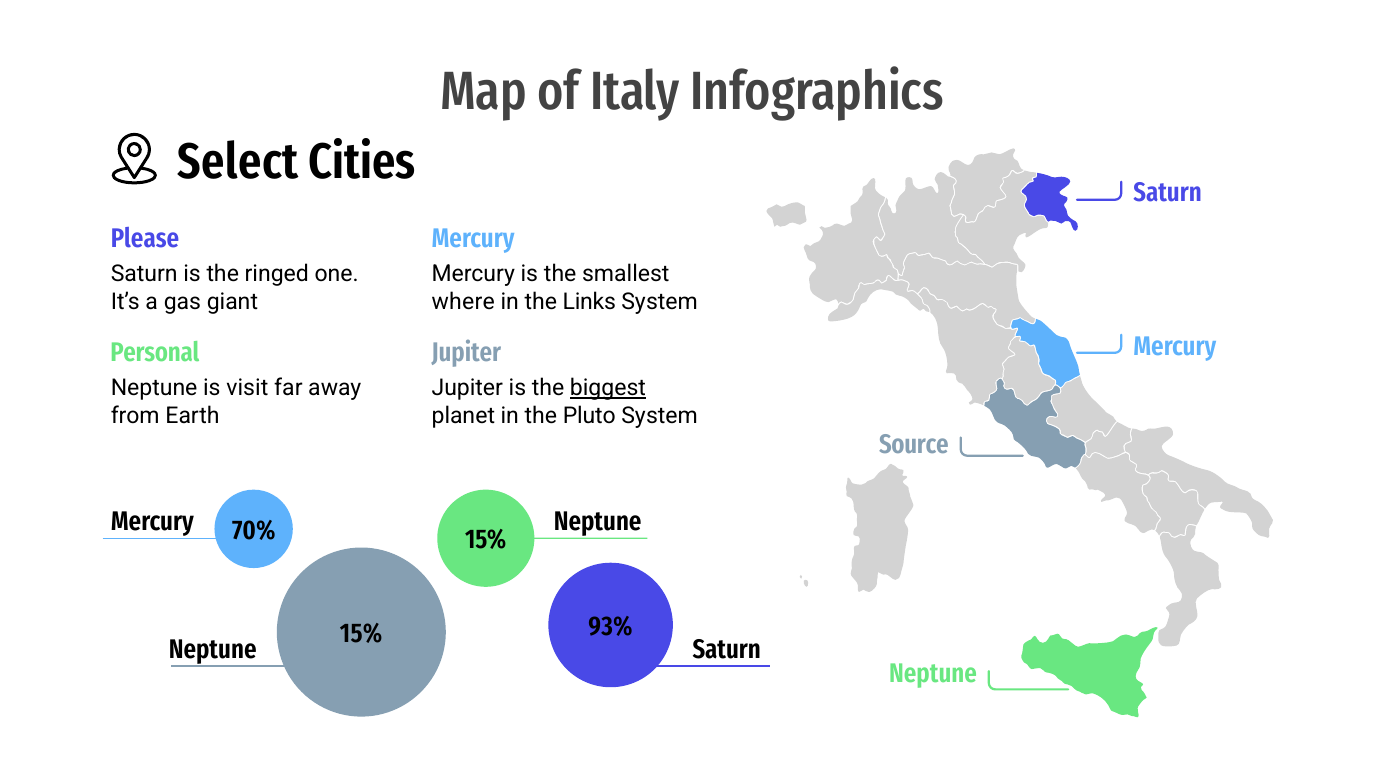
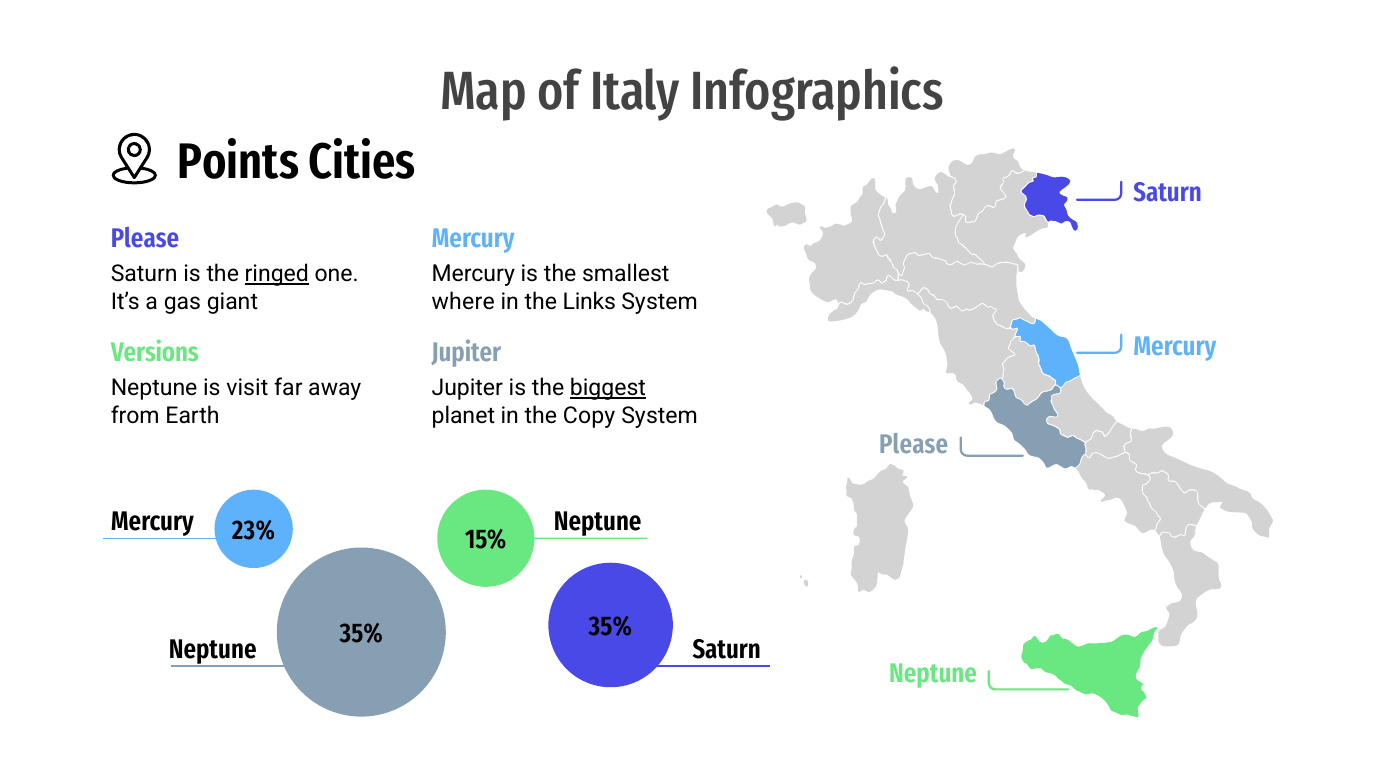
Select: Select -> Points (238, 162)
ringed underline: none -> present (277, 274)
Personal: Personal -> Versions (155, 353)
Pluto: Pluto -> Copy (589, 416)
Source: Source -> Please (914, 444)
70%: 70% -> 23% (254, 530)
93%: 93% -> 35% (610, 626)
15%: 15% -> 35% (361, 634)
